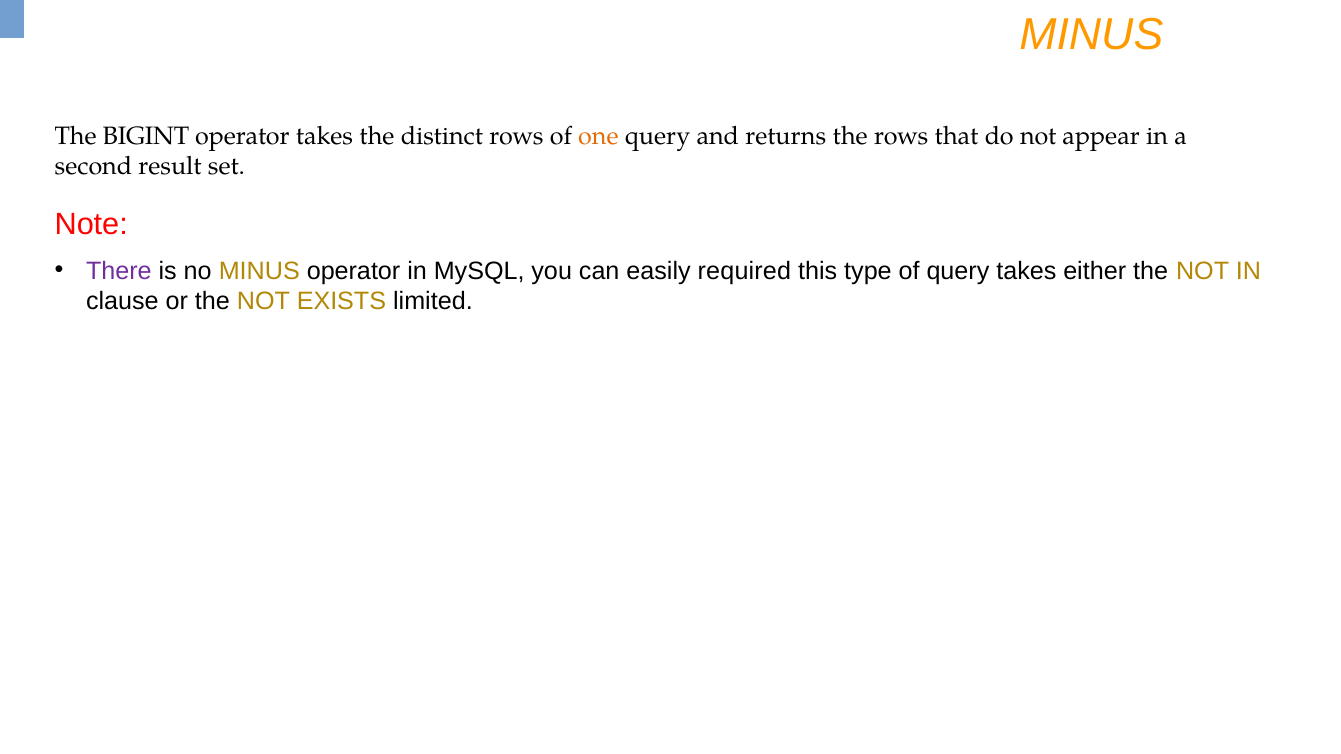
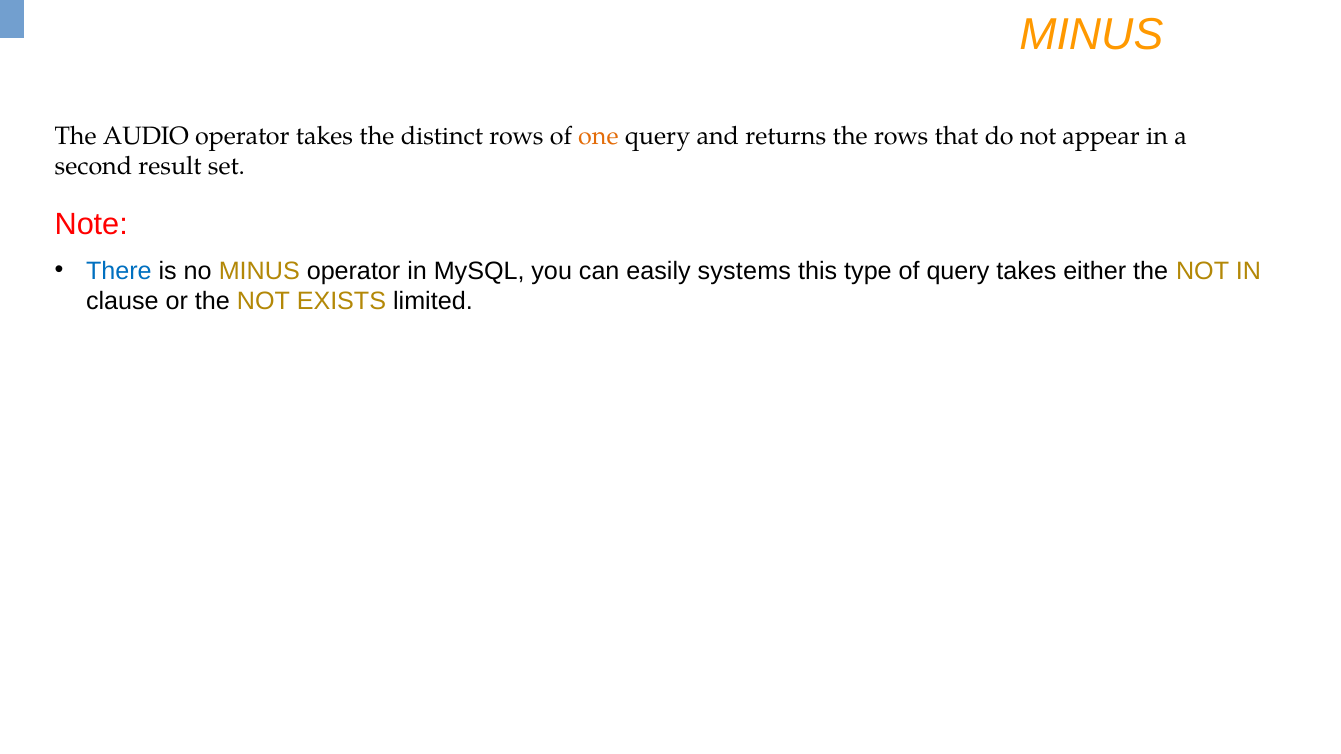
BIGINT: BIGINT -> AUDIO (146, 136)
There colour: purple -> blue (119, 271)
required: required -> systems (744, 271)
